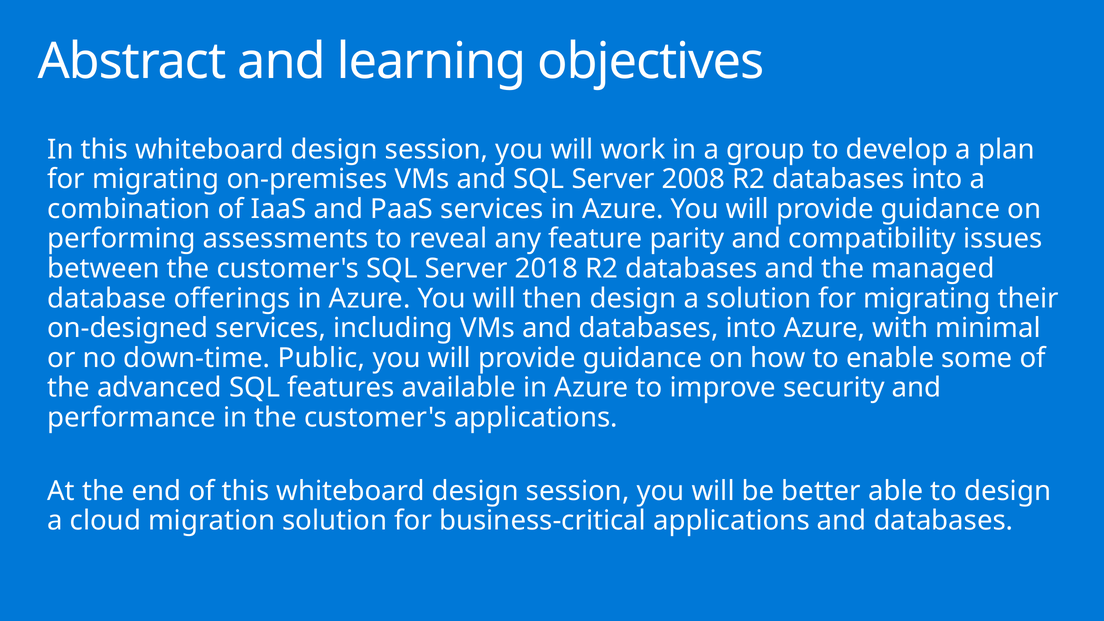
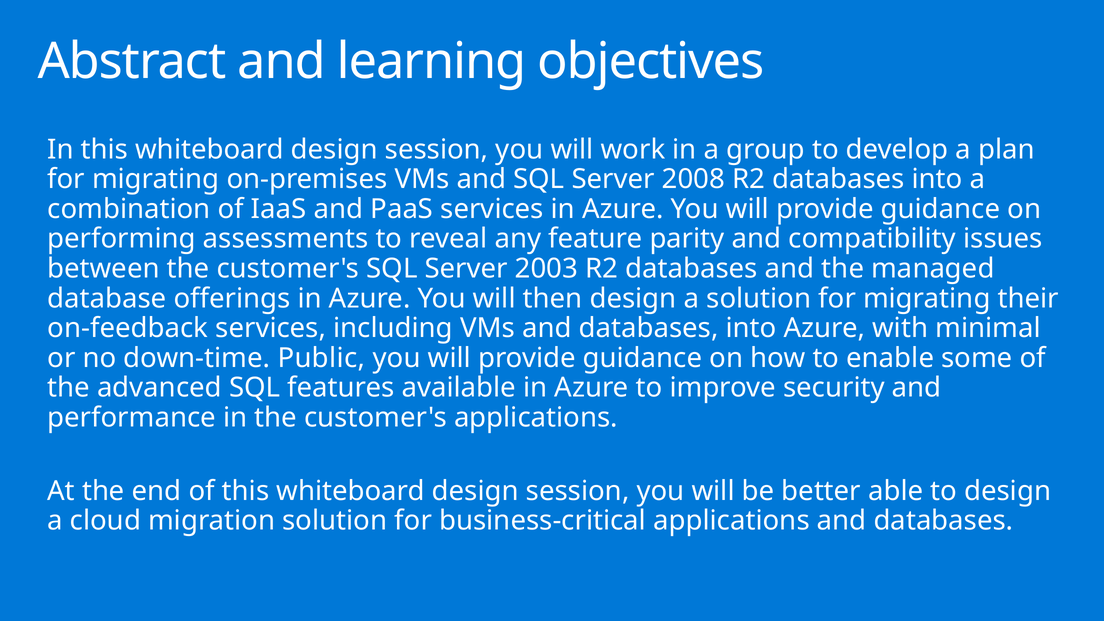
2018: 2018 -> 2003 (546, 269)
on-designed: on-designed -> on-feedback (128, 328)
